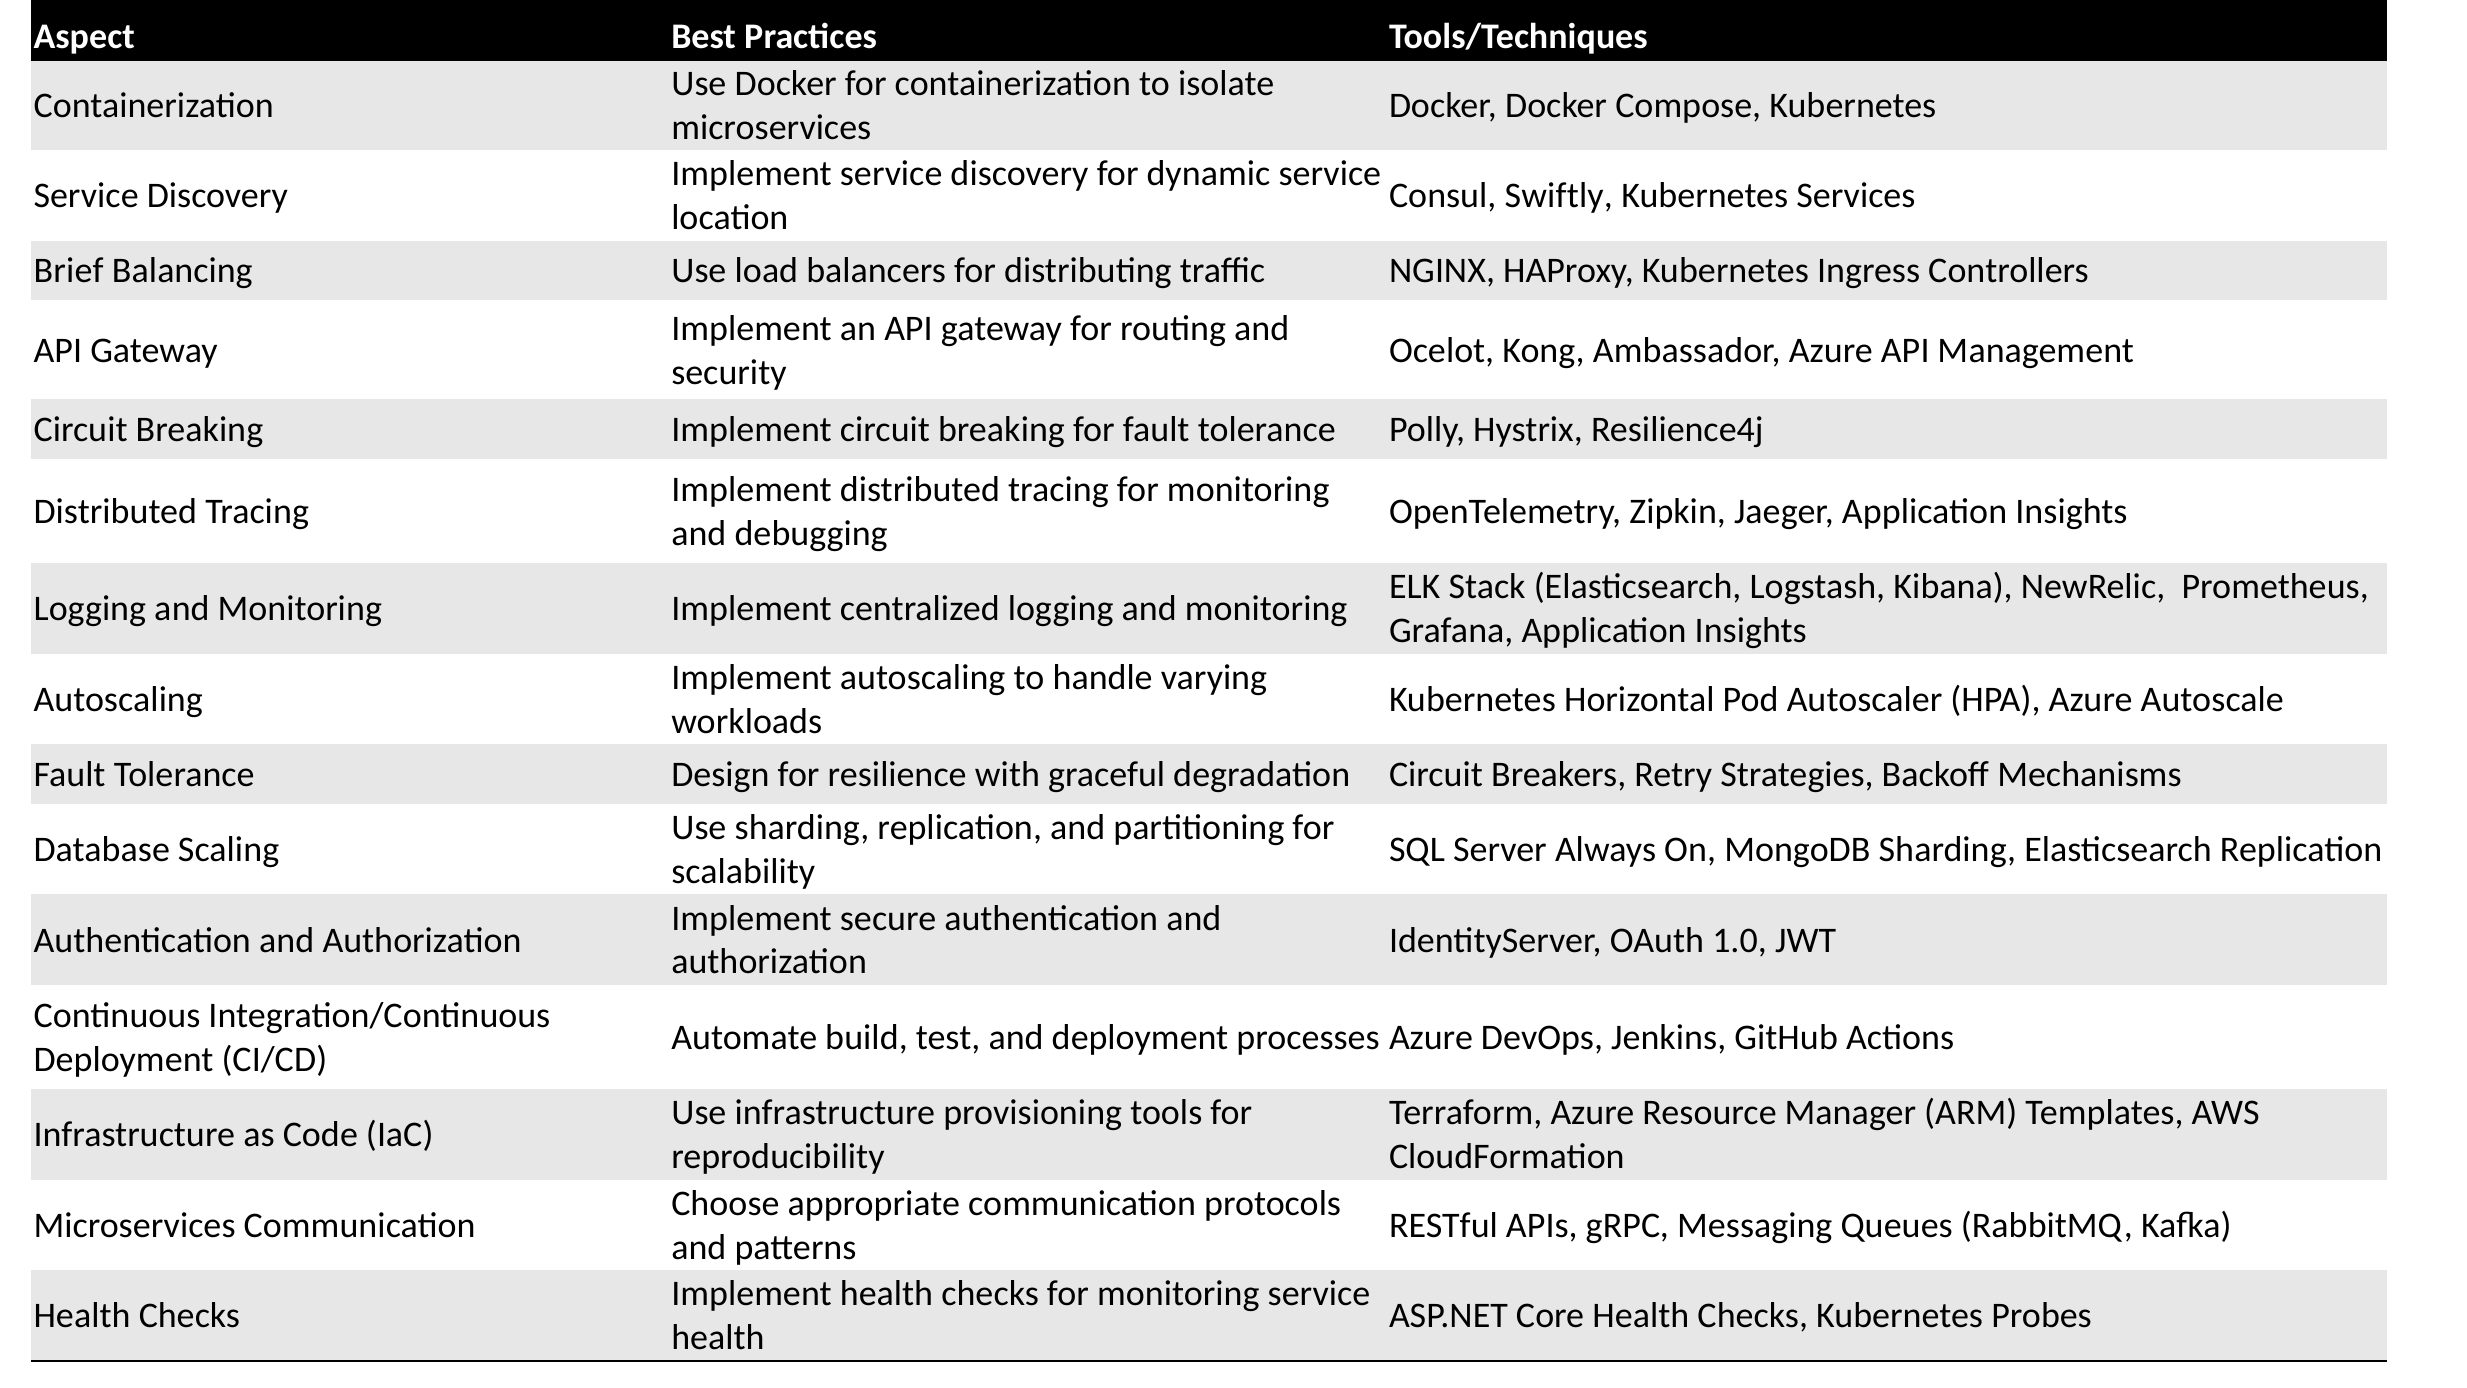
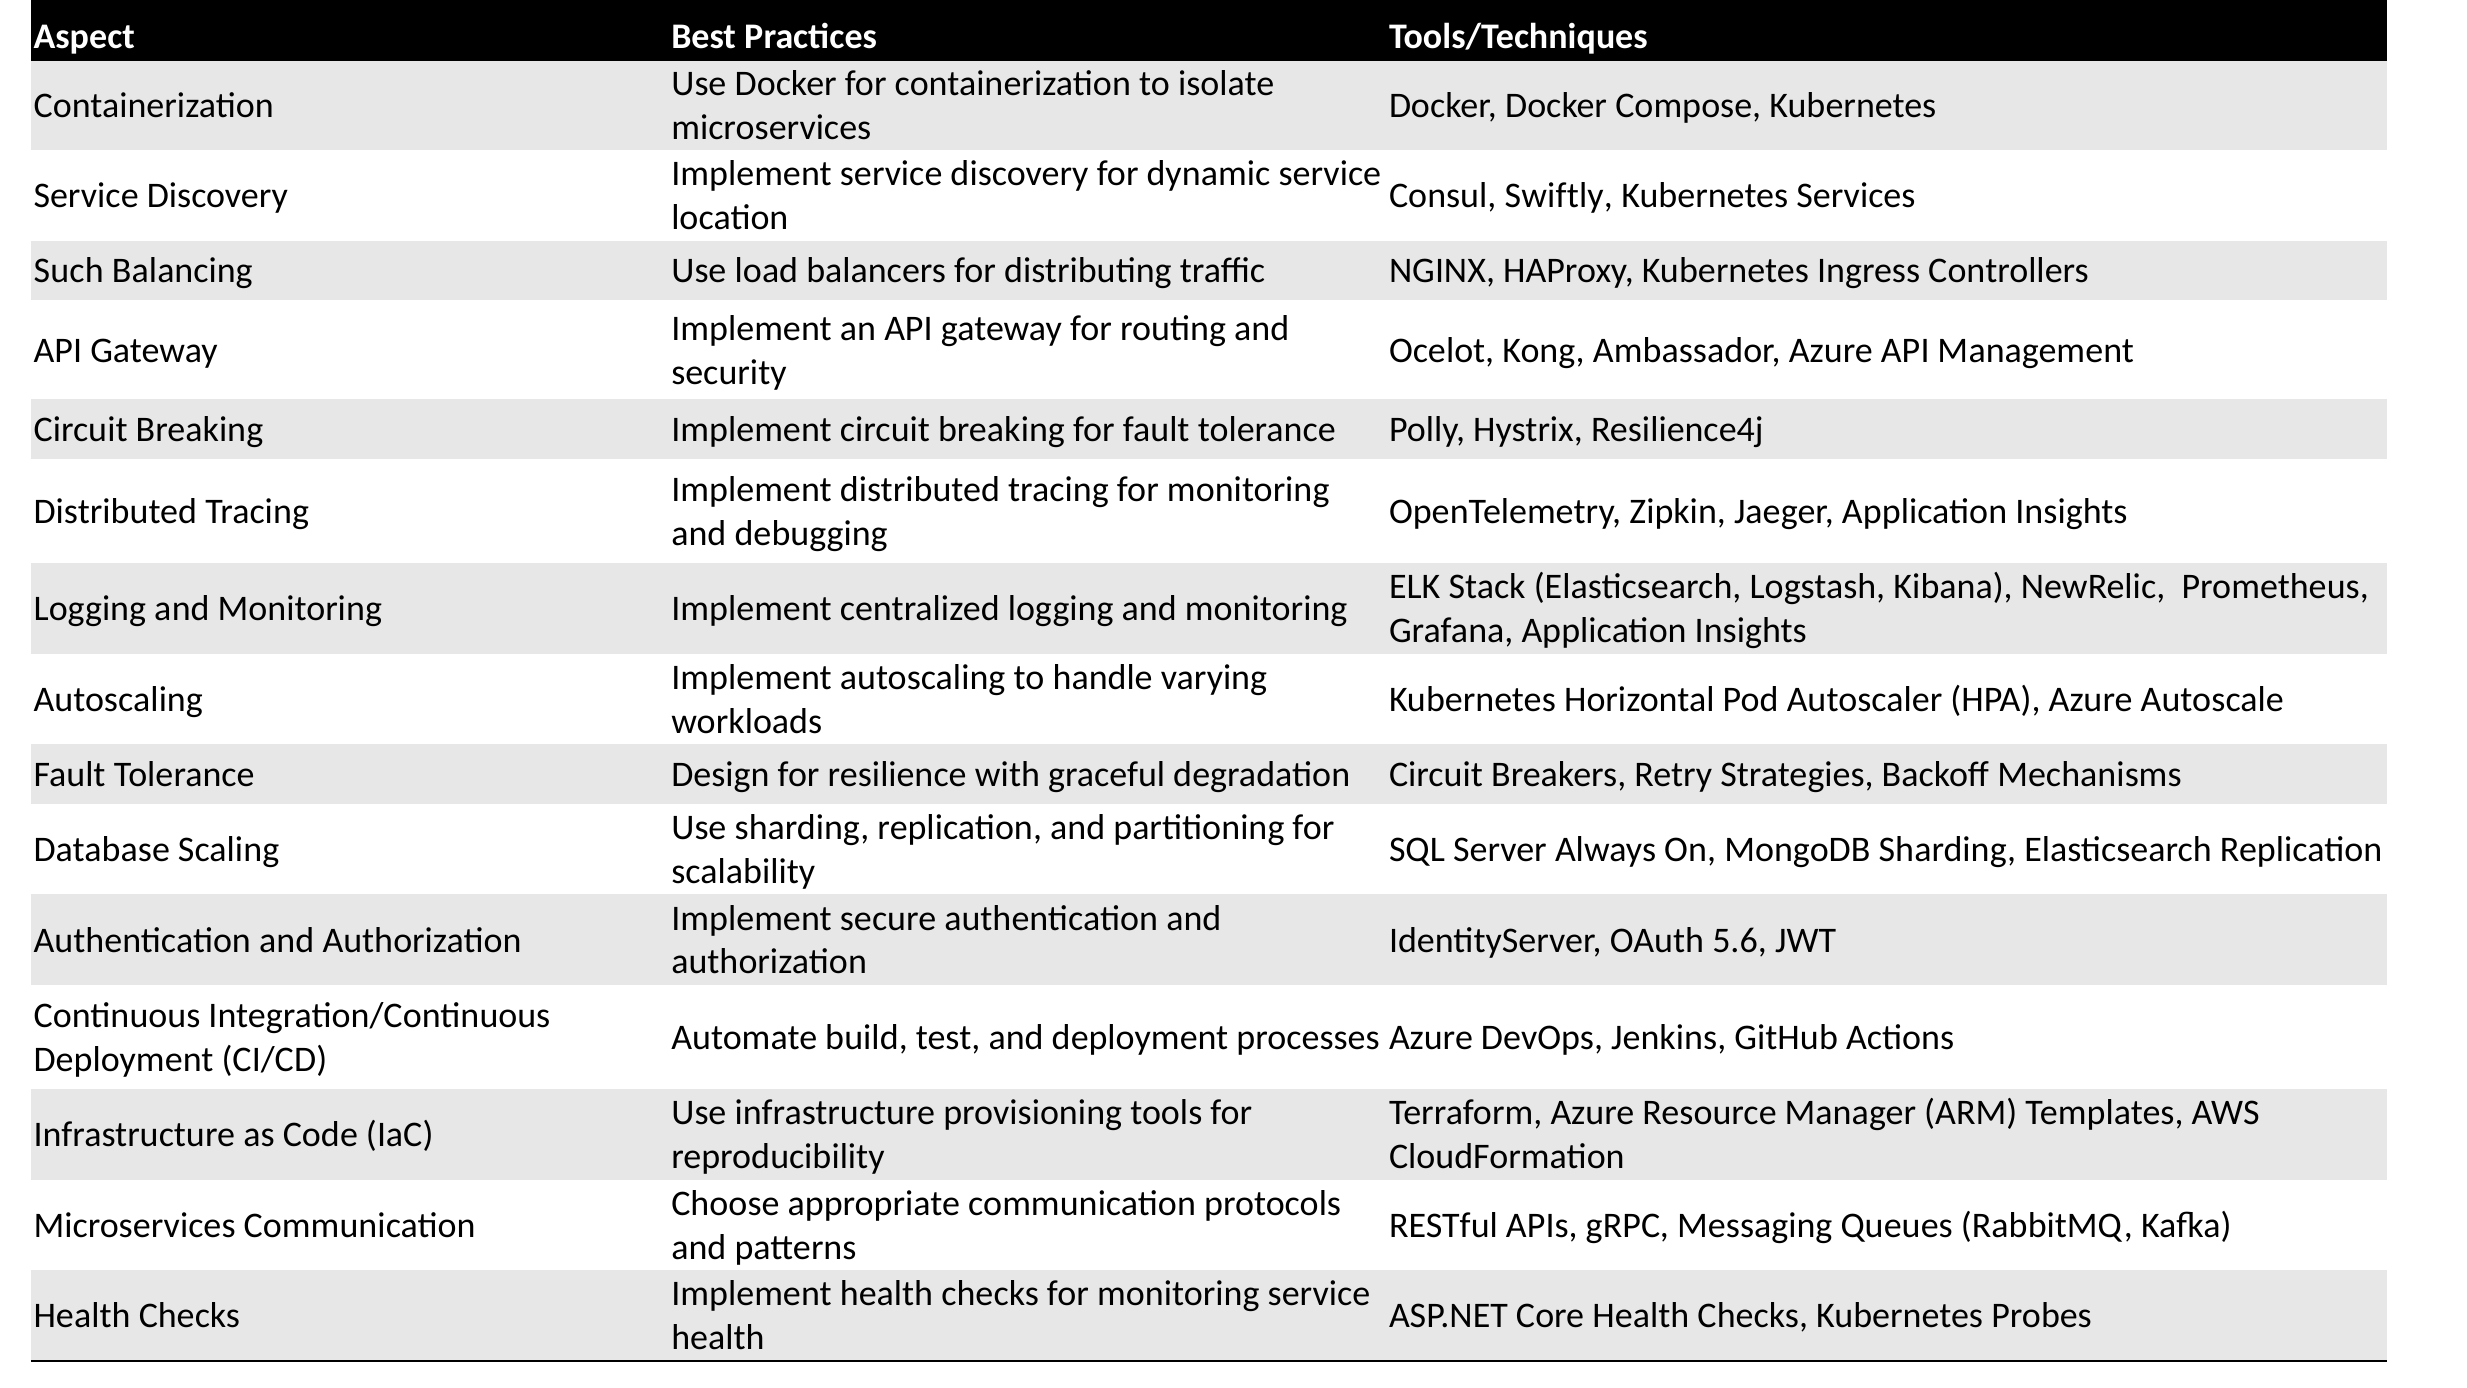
Brief: Brief -> Such (69, 271)
1.0: 1.0 -> 5.6 (1740, 940)
